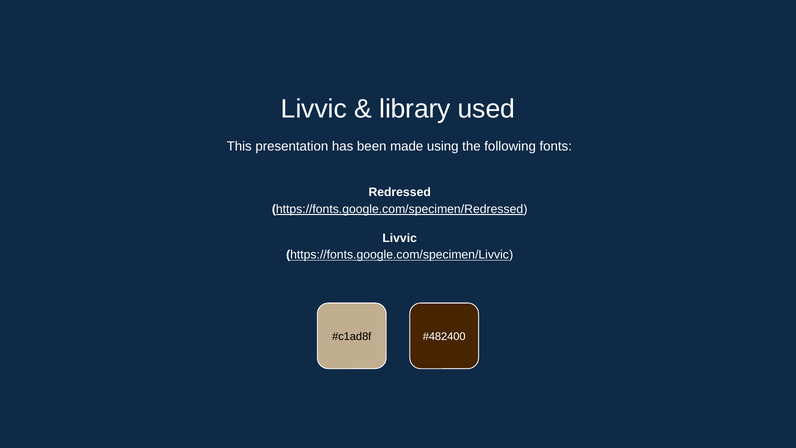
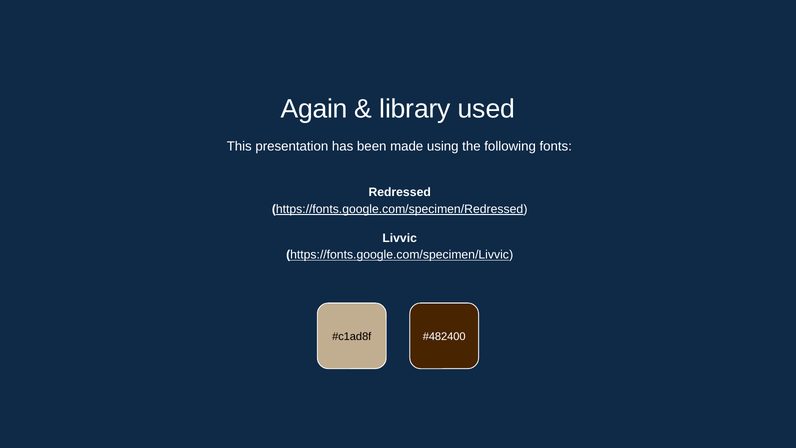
Livvic: Livvic -> Again (314, 109)
